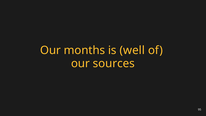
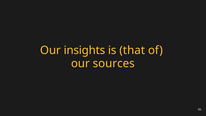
months: months -> insights (84, 50)
well: well -> that (132, 50)
